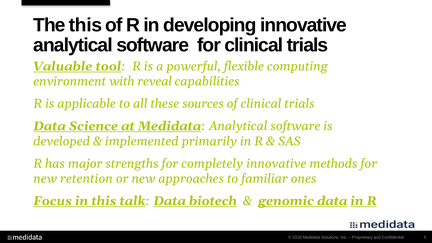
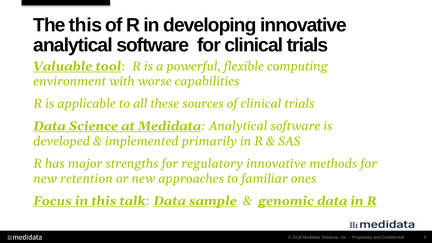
reveal: reveal -> worse (155, 81)
completely: completely -> regulatory (212, 164)
biotech: biotech -> sample (213, 201)
